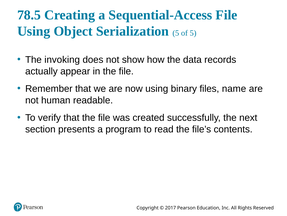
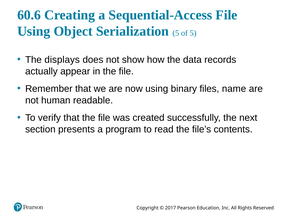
78.5: 78.5 -> 60.6 (29, 15)
invoking: invoking -> displays (62, 60)
